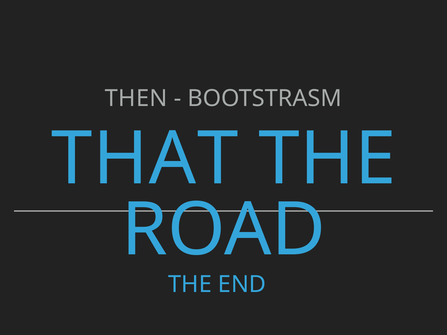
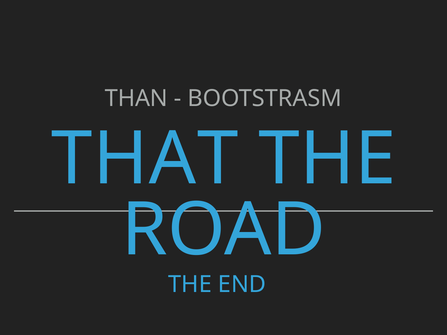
THEN: THEN -> THAN (136, 99)
